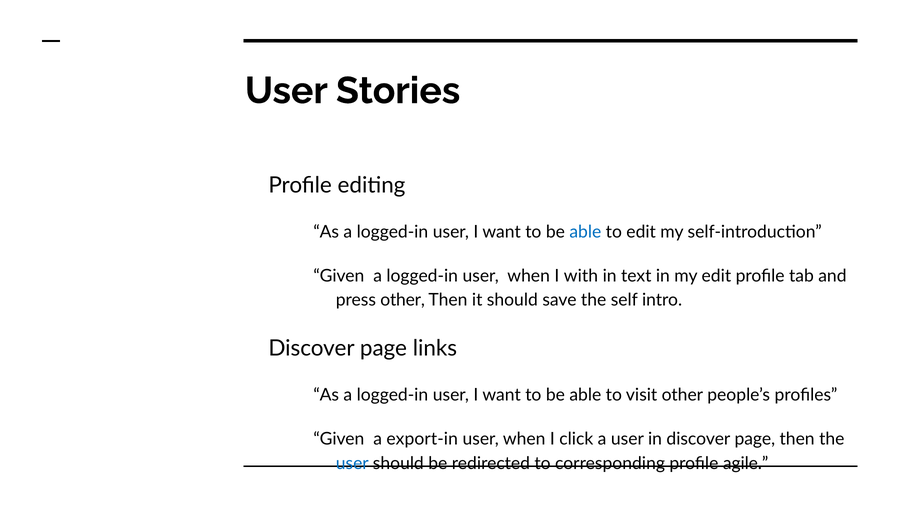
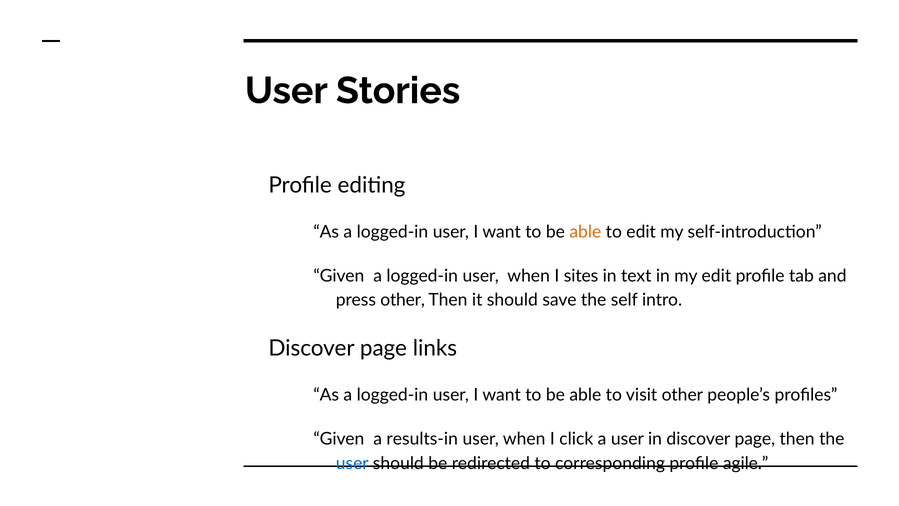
able colour: blue -> orange (585, 232)
with: with -> sites (581, 276)
export-in: export-in -> results-in (422, 439)
